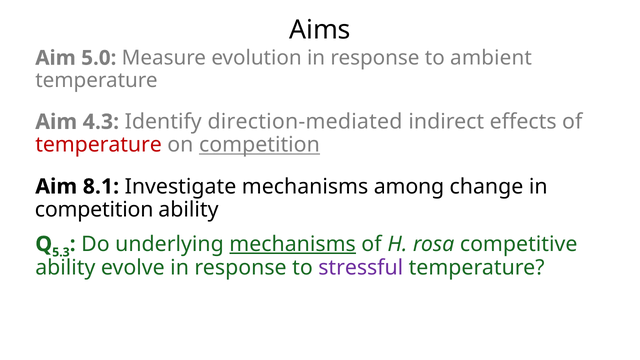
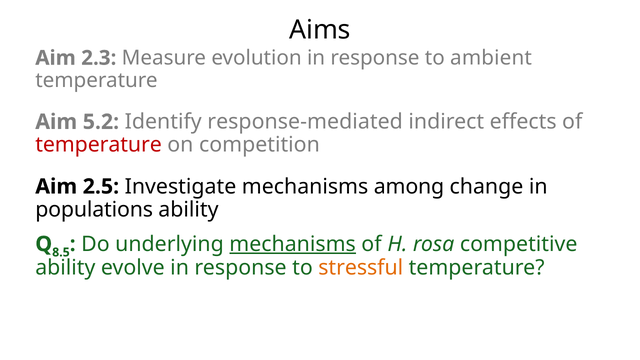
5.0: 5.0 -> 2.3 (99, 58)
4.3: 4.3 -> 5.2 (101, 122)
direction-mediated: direction-mediated -> response-mediated (305, 122)
competition underline: present -> none (259, 145)
8.1: 8.1 -> 2.5 (101, 187)
competition: competition -> populations (94, 210)
5.3: 5.3 -> 8.5 (61, 252)
stressful colour: purple -> orange (361, 268)
